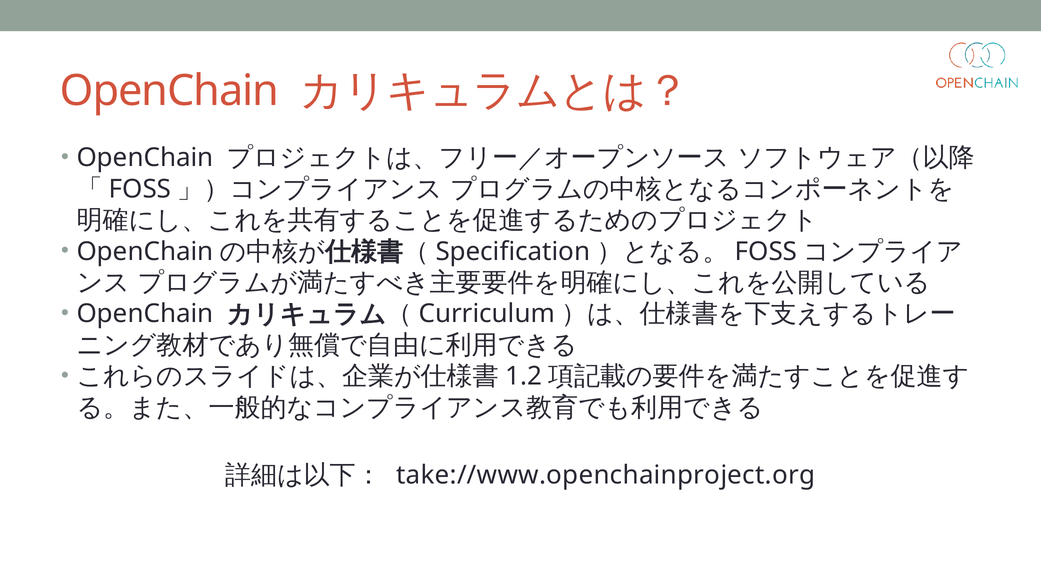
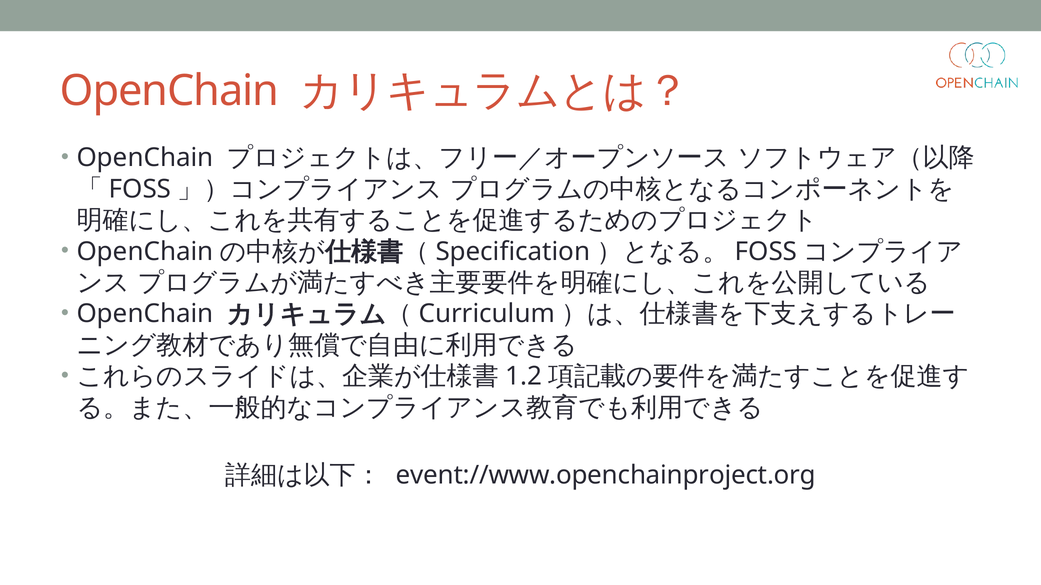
take://www.openchainproject.org: take://www.openchainproject.org -> event://www.openchainproject.org (606, 475)
